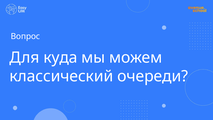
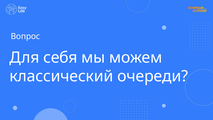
куда: куда -> себя (60, 57)
